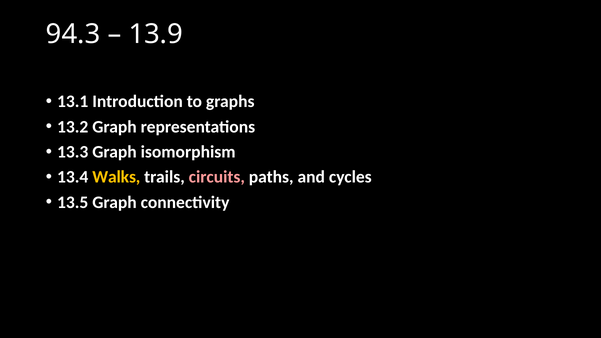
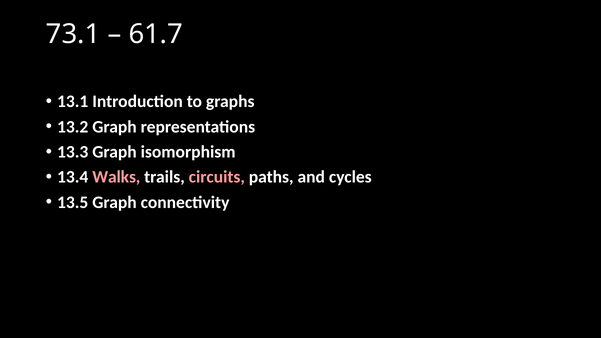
94.3: 94.3 -> 73.1 (73, 34)
13.9: 13.9 -> 61.7 (156, 34)
Walks colour: yellow -> pink (116, 177)
